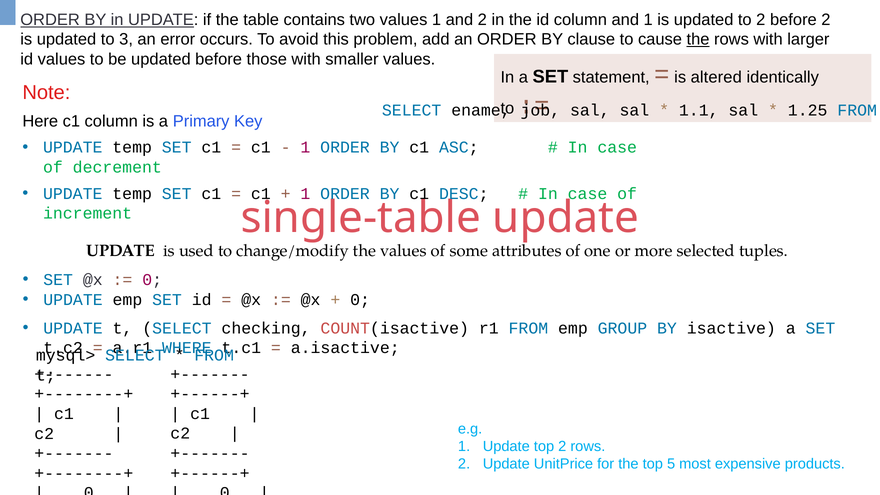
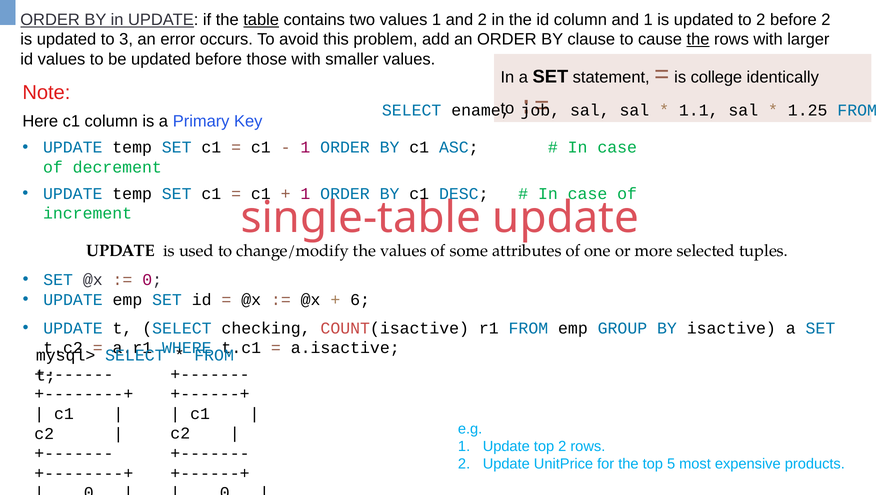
table underline: none -> present (261, 20)
altered: altered -> college (716, 77)
0: 0 -> 6 (360, 300)
